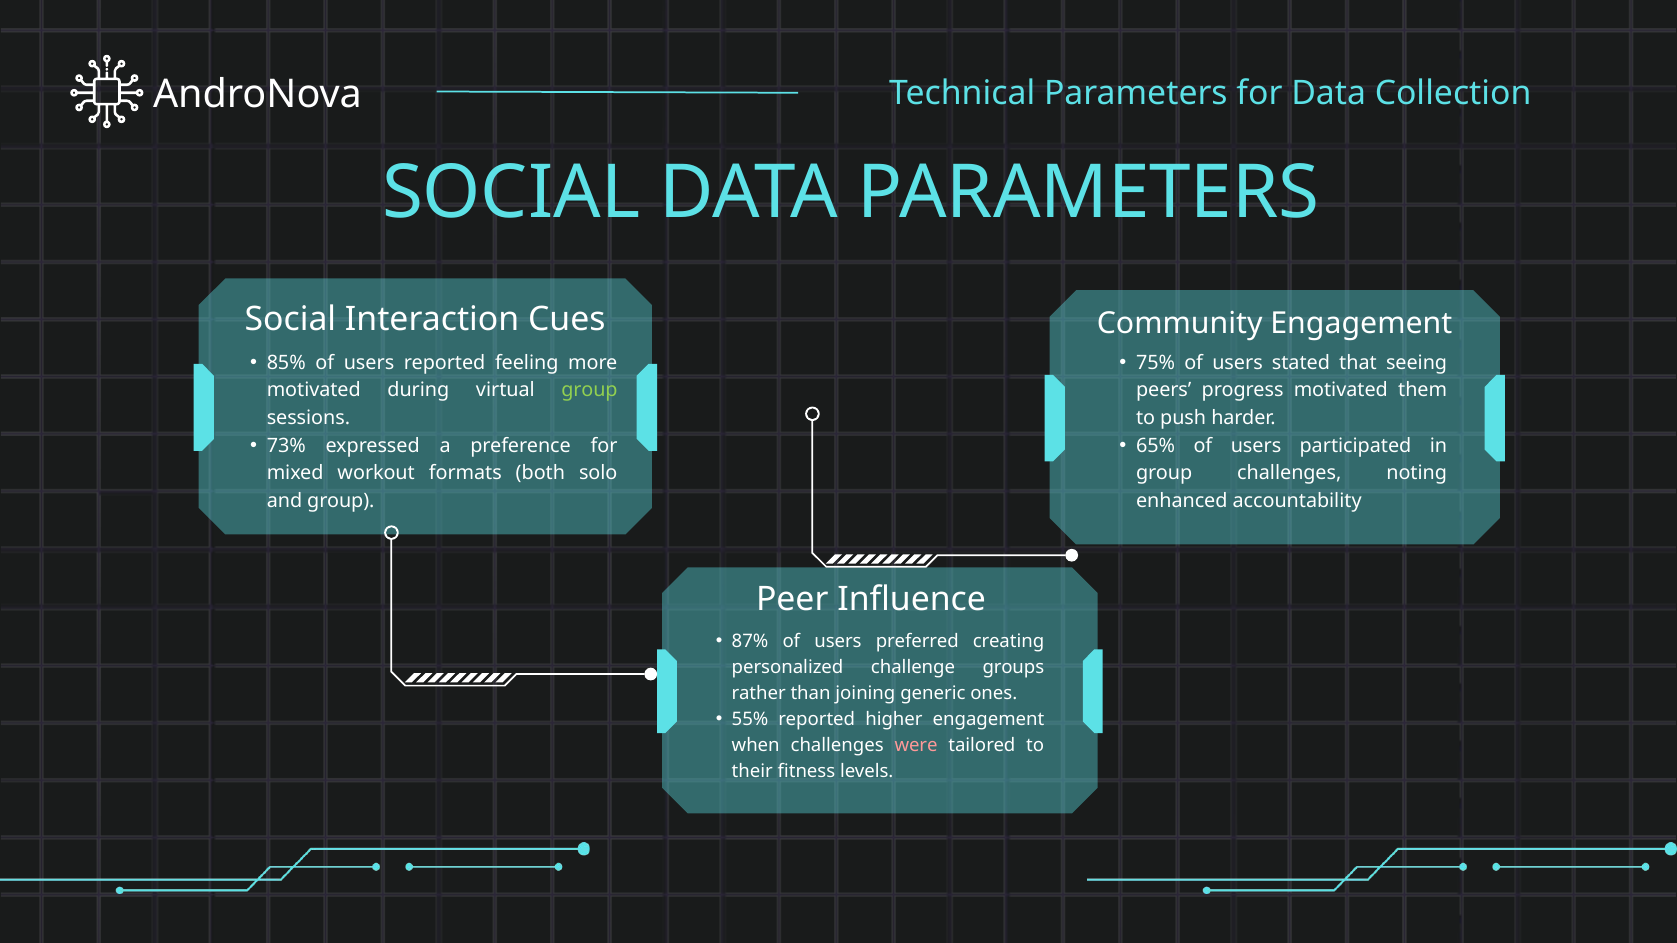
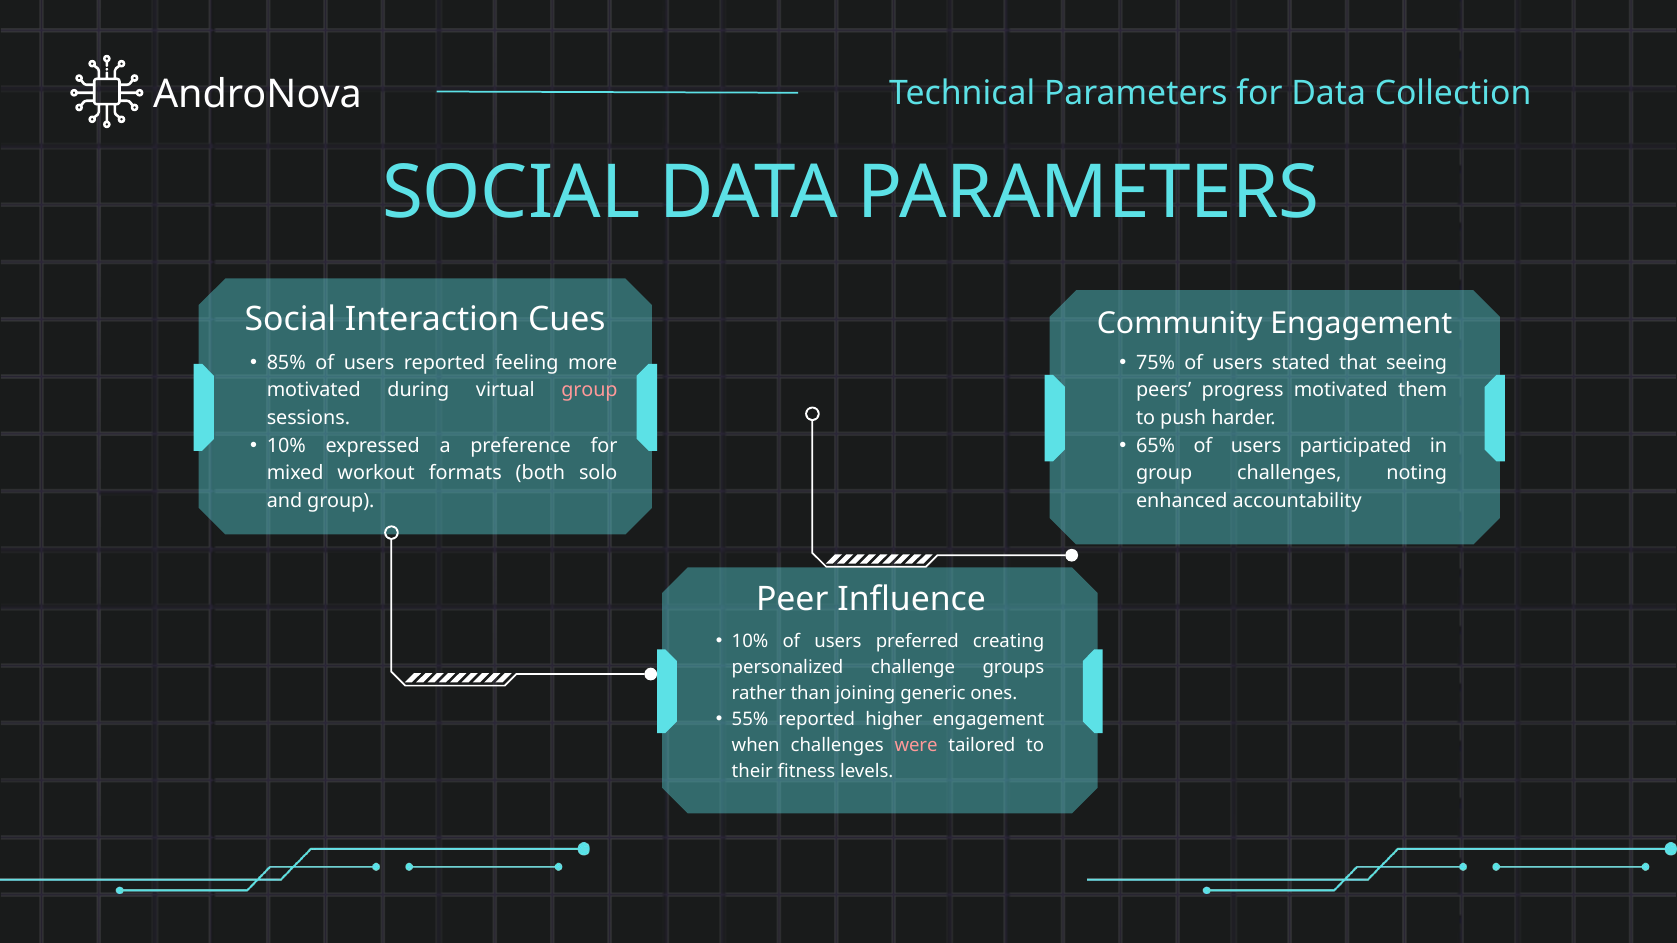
group colour: light green -> pink (590, 390)
73%: 73% -> 10% (286, 446)
87%: 87% -> 10% (750, 641)
